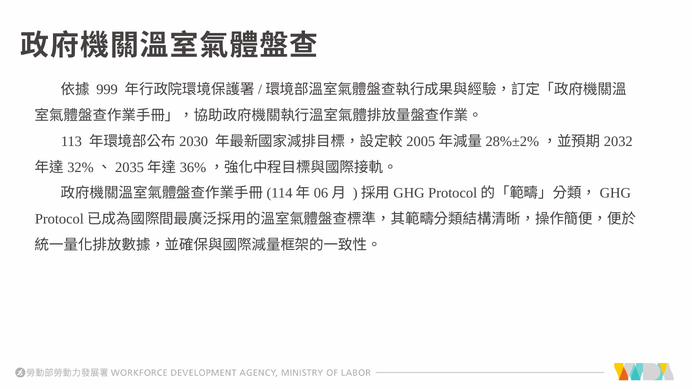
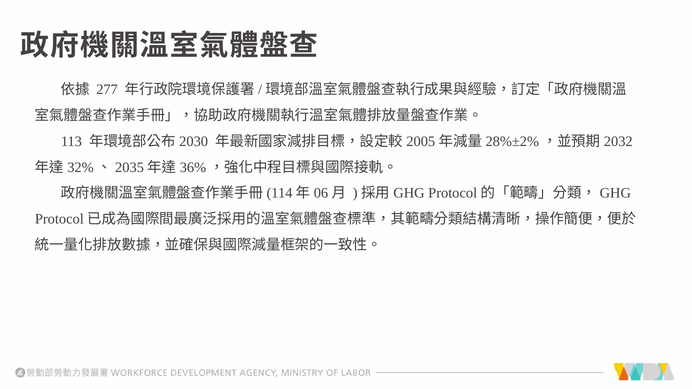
999: 999 -> 277 (107, 90)
